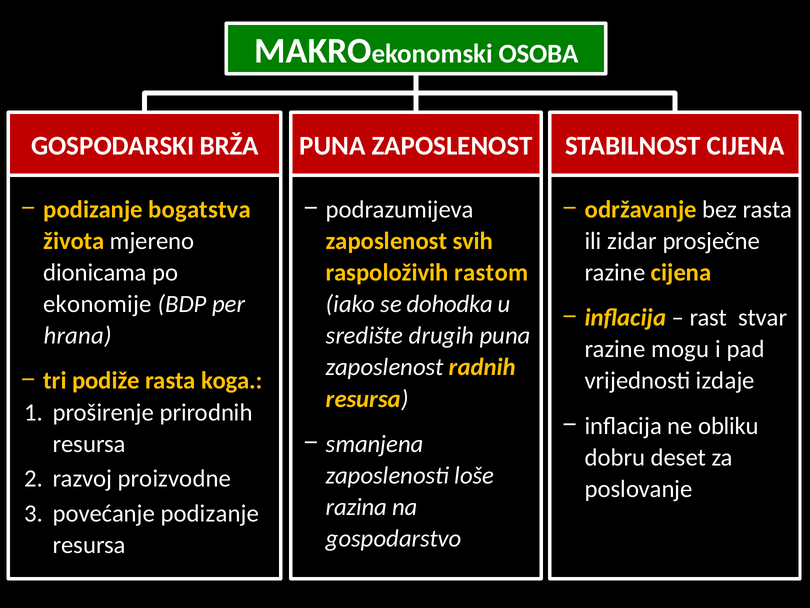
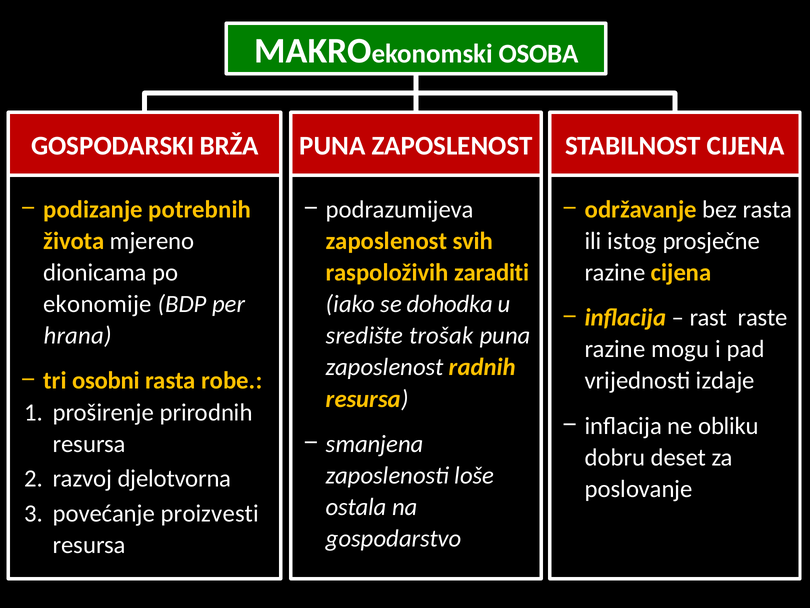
bogatstva: bogatstva -> potrebnih (200, 209)
zidar: zidar -> istog (632, 241)
rastom: rastom -> zaraditi (492, 272)
stvar: stvar -> raste (763, 317)
drugih: drugih -> trošak (441, 336)
podiže: podiže -> osobni (106, 381)
koga: koga -> robe (232, 381)
proizvodne: proizvodne -> djelotvorna (175, 478)
razina: razina -> ostala (356, 507)
povećanje podizanje: podizanje -> proizvesti (210, 513)
